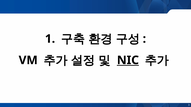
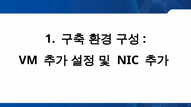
NIC underline: present -> none (128, 60)
